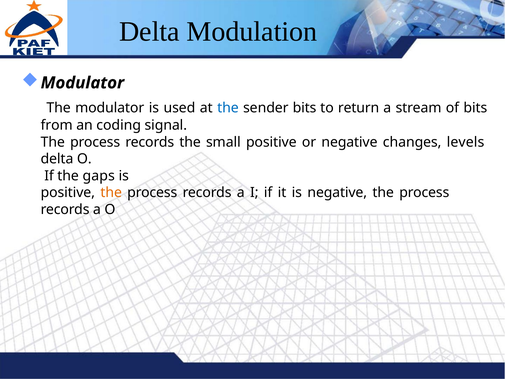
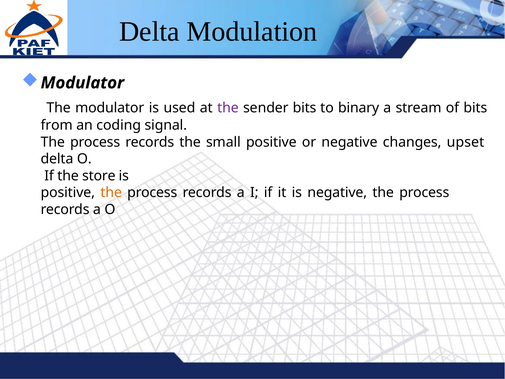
the colour: blue -> purple (228, 108)
return: return -> binary (359, 108)
levels: levels -> upset (465, 142)
gaps: gaps -> store (99, 176)
